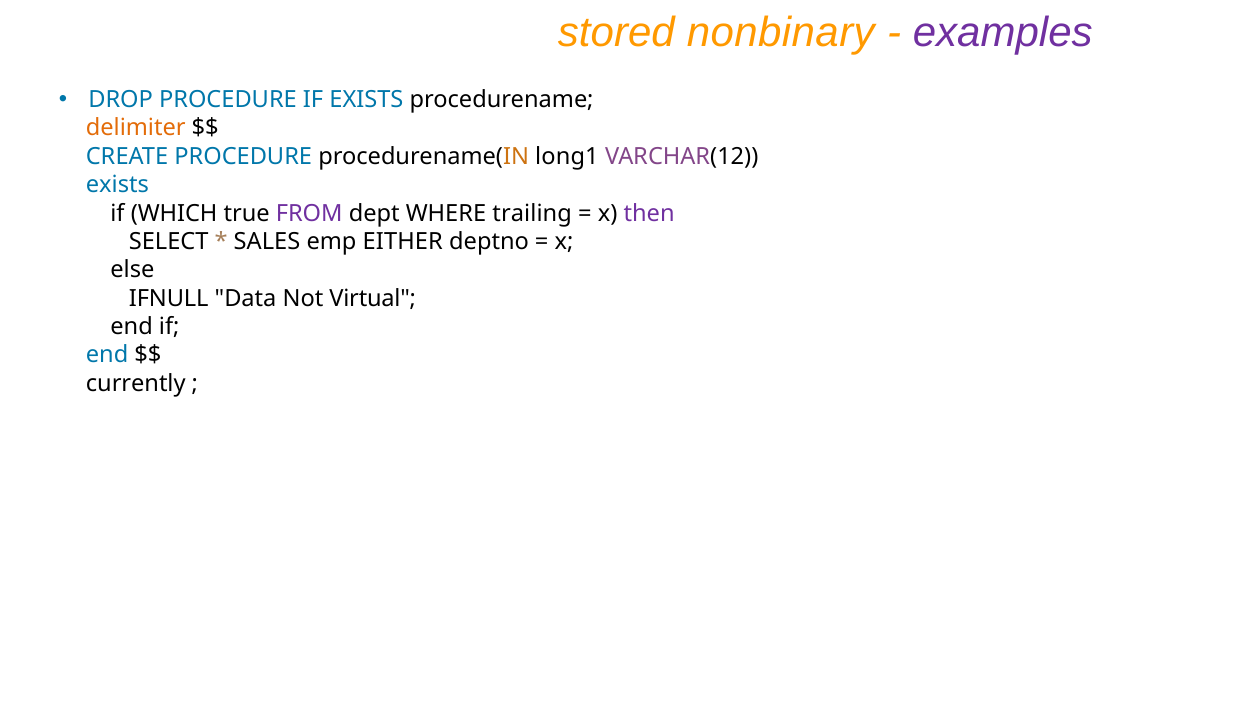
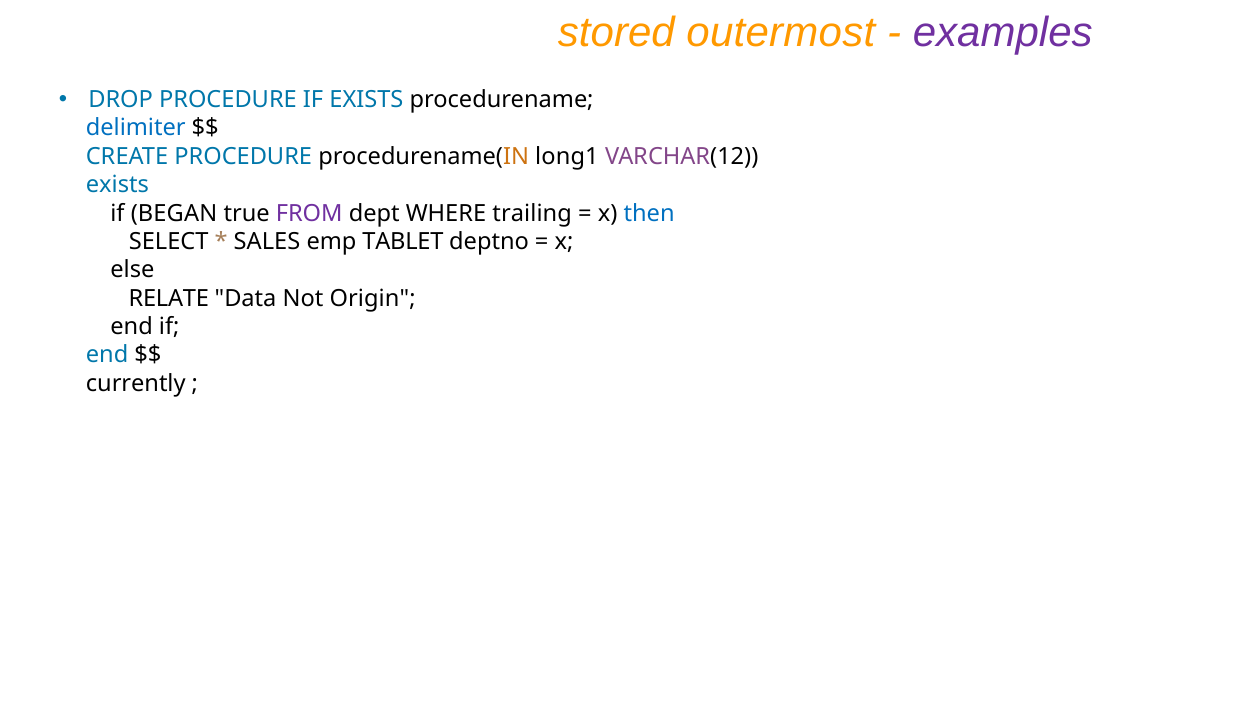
nonbinary: nonbinary -> outermost (781, 33)
delimiter colour: orange -> blue (136, 128)
WHICH: WHICH -> BEGAN (174, 213)
then colour: purple -> blue (649, 213)
EITHER: EITHER -> TABLET (403, 242)
IFNULL: IFNULL -> RELATE (169, 298)
Virtual: Virtual -> Origin (373, 298)
